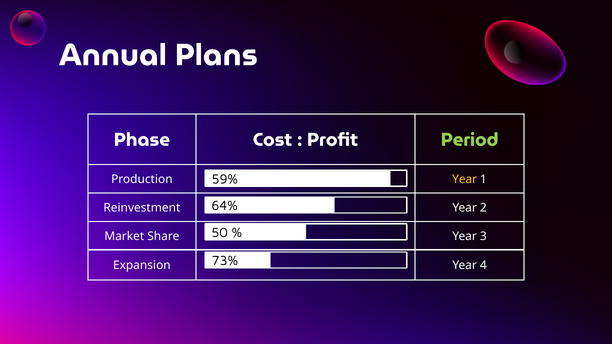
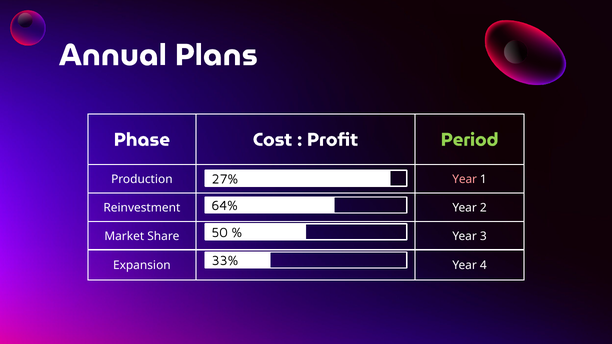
59%: 59% -> 27% (225, 179)
Year colour: yellow -> pink (465, 180)
73%: 73% -> 33% (225, 261)
